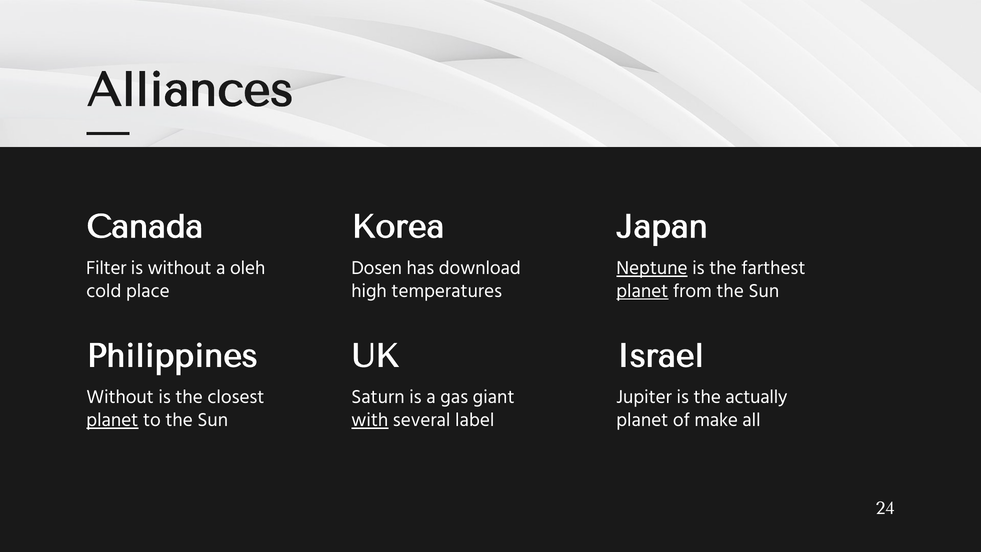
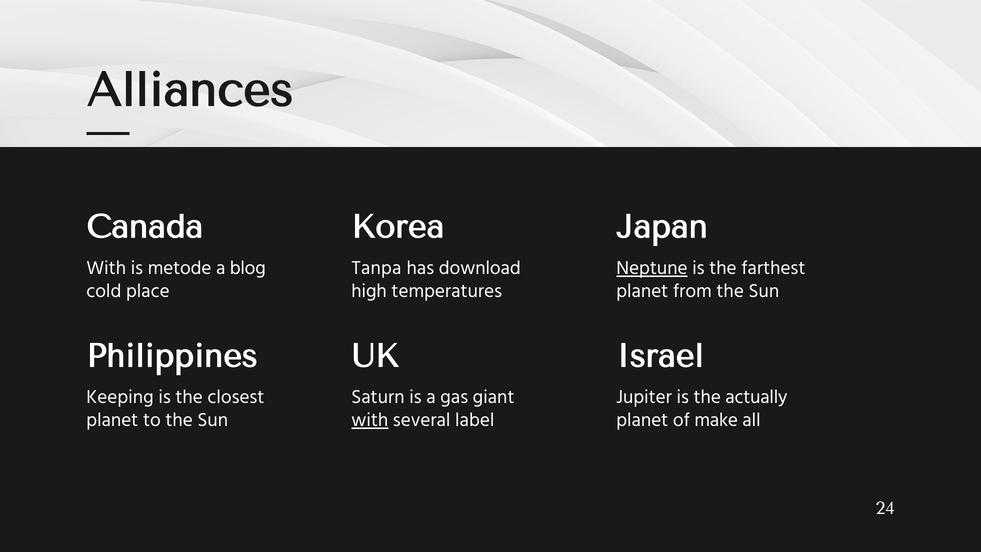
Filter: Filter -> With (106, 268)
is without: without -> metode (180, 268)
oleh: oleh -> blog (248, 268)
Dosen: Dosen -> Tanpa (376, 268)
planet underline: present -> none (642, 291)
Without: Without -> Keeping (120, 397)
planet underline: present -> none (112, 420)
